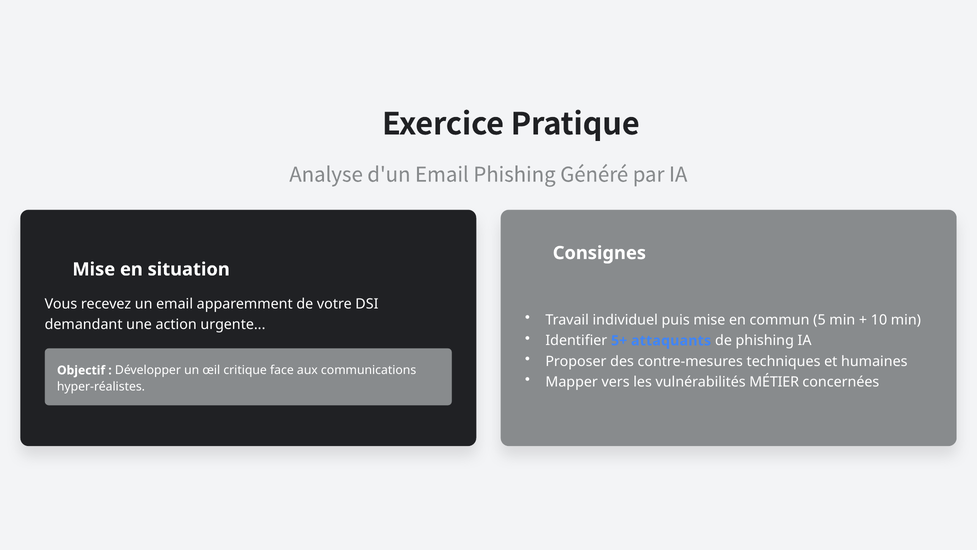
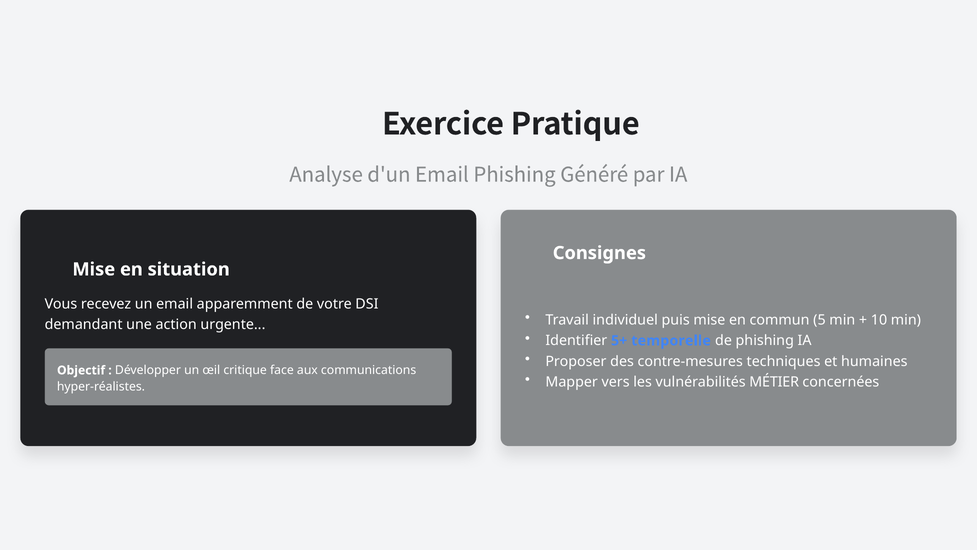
attaquants: attaquants -> temporelle (671, 340)
